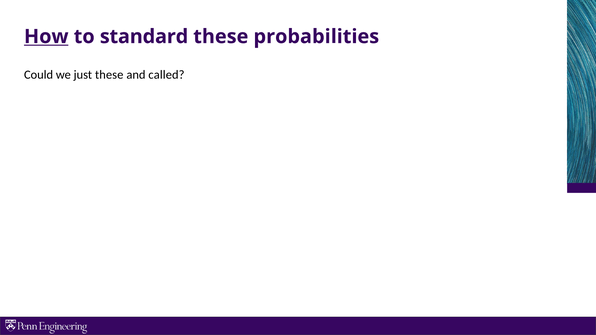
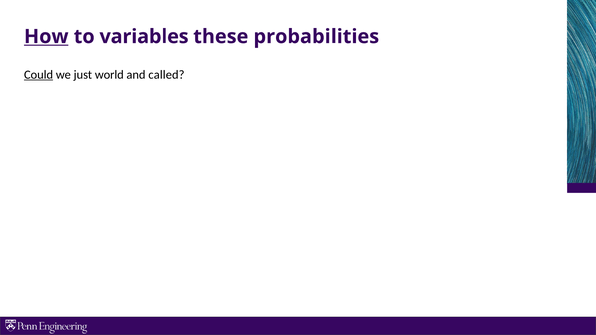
standard: standard -> variables (144, 37)
Could underline: none -> present (39, 75)
just these: these -> world (109, 75)
